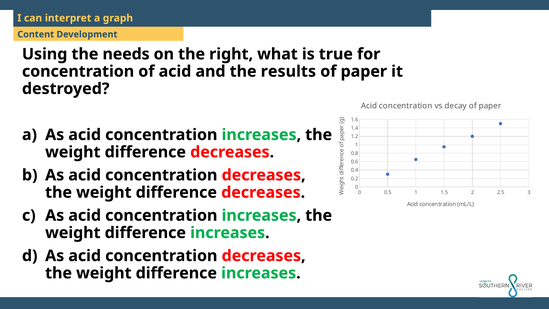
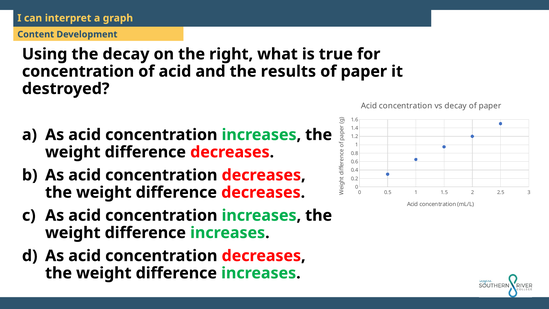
the needs: needs -> decay (126, 54)
